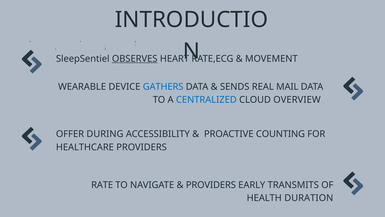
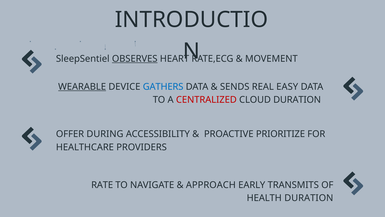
WEARABLE underline: none -> present (82, 87)
MAIL: MAIL -> EASY (287, 87)
CENTRALIZED colour: blue -> red (206, 100)
CLOUD OVERVIEW: OVERVIEW -> DURATION (297, 100)
COUNTING: COUNTING -> PRIORITIZE (280, 134)
PROVIDERS: PROVIDERS -> APPROACH (211, 185)
